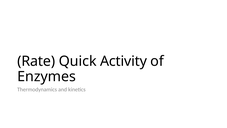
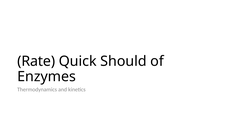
Activity: Activity -> Should (123, 61)
